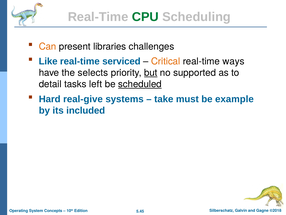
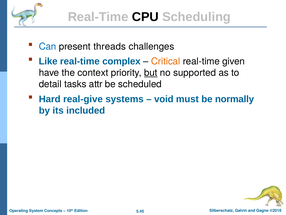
CPU colour: green -> black (145, 17)
Can colour: orange -> blue (48, 46)
libraries: libraries -> threads (110, 46)
serviced: serviced -> complex (121, 61)
ways: ways -> given (234, 61)
selects: selects -> context (93, 73)
left: left -> attr (96, 84)
scheduled underline: present -> none (140, 84)
take: take -> void (164, 99)
example: example -> normally (235, 99)
